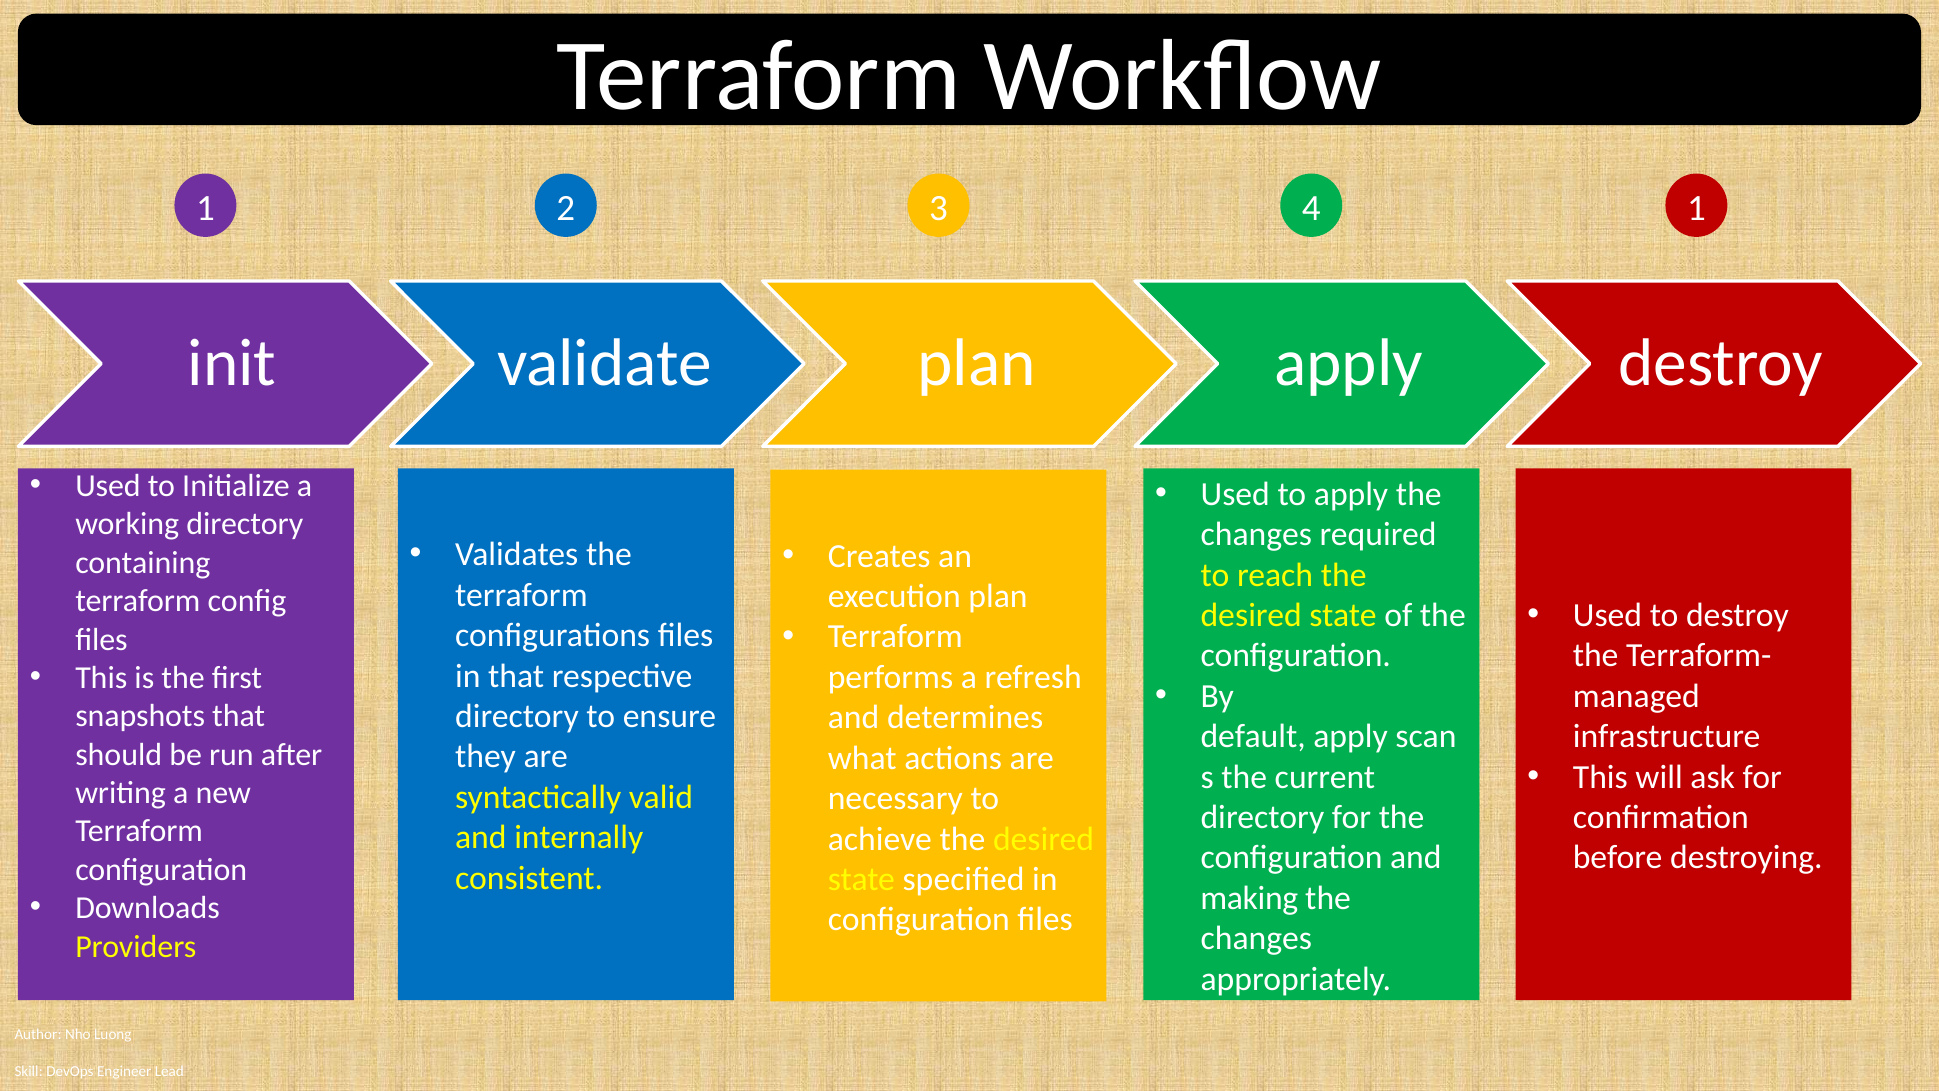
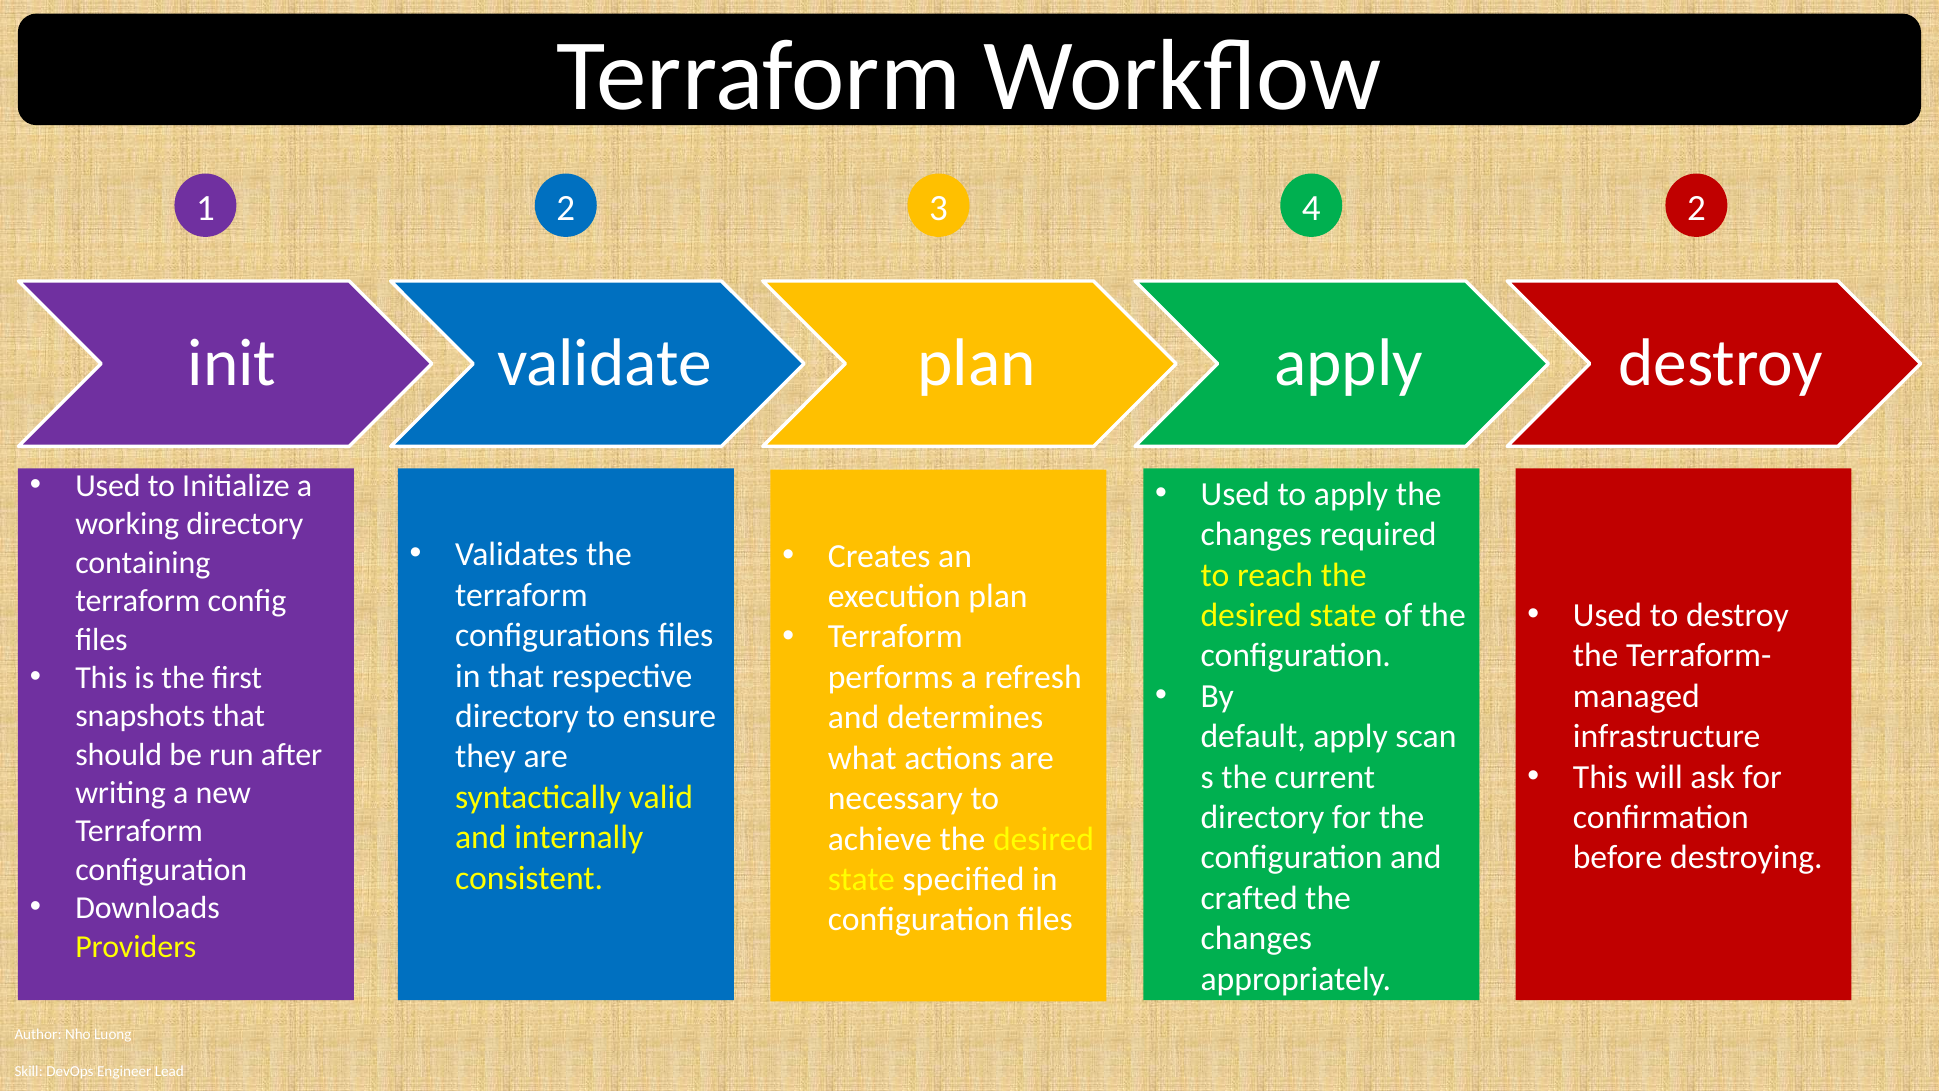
4 1: 1 -> 2 (1696, 208)
making: making -> crafted (1249, 898)
